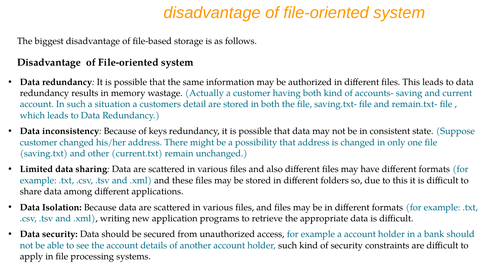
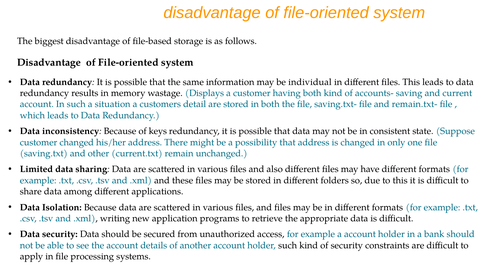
authorized: authorized -> individual (310, 82)
Actually: Actually -> Displays (205, 93)
